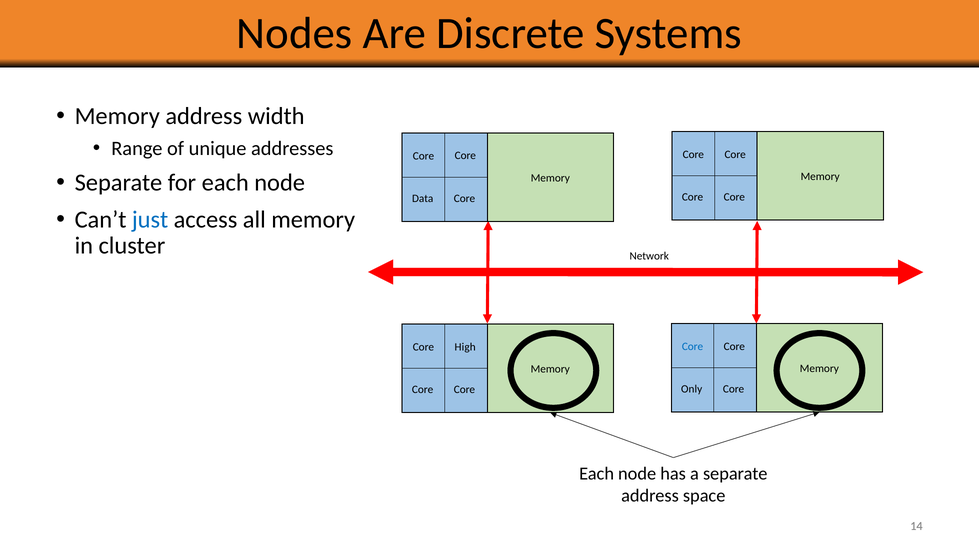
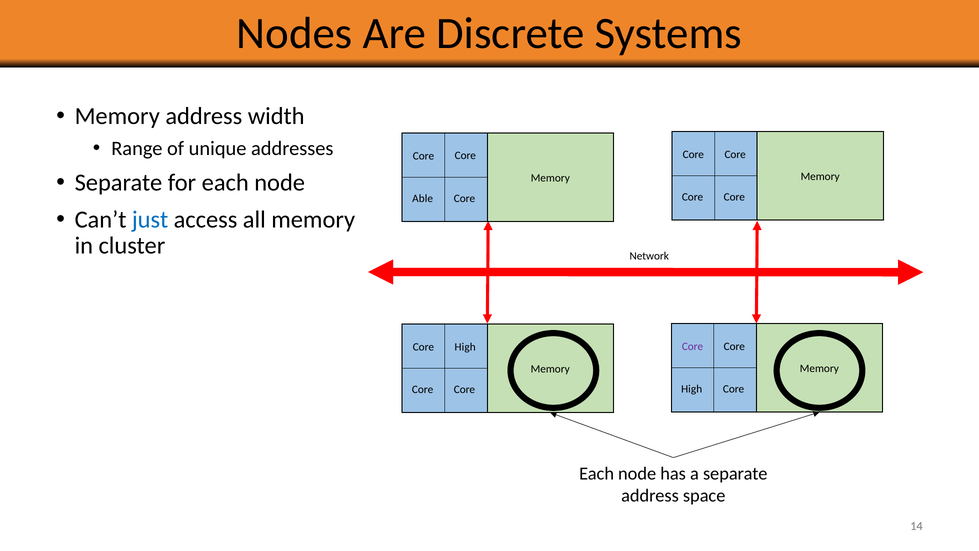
Data: Data -> Able (423, 198)
Core colour: blue -> purple (693, 346)
Only: Only -> High (692, 389)
